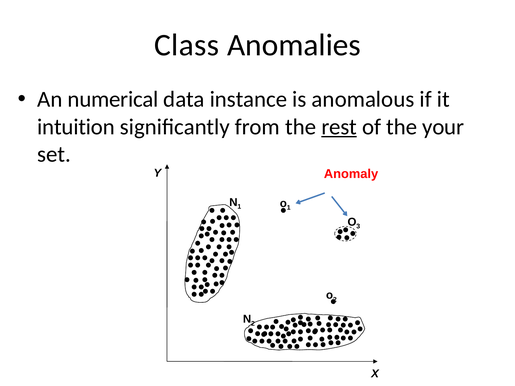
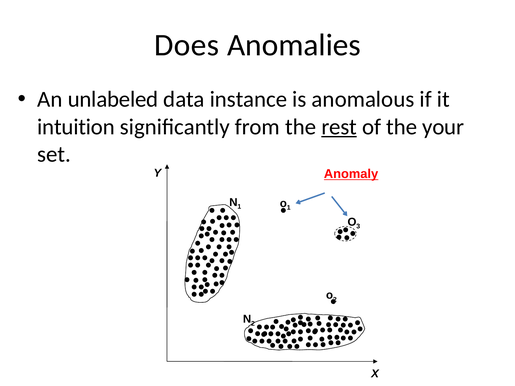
Class: Class -> Does (187, 45)
numerical: numerical -> unlabeled (113, 99)
Anomaly underline: none -> present (351, 174)
